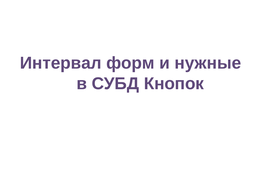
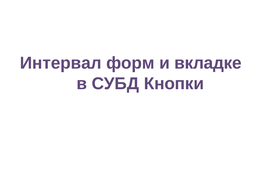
нужные: нужные -> вкладке (208, 63)
Кнопок: Кнопок -> Кнопки (174, 83)
